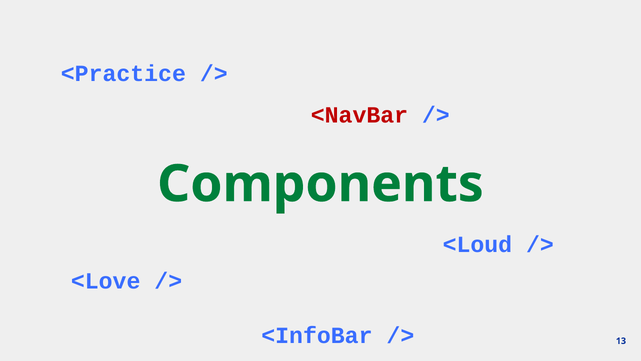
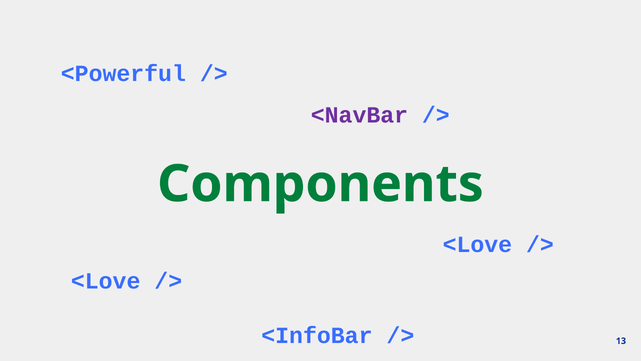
<Practice: <Practice -> <Powerful (123, 74)
<NavBar colour: red -> purple (359, 115)
<Loud: <Loud -> <Love (477, 244)
